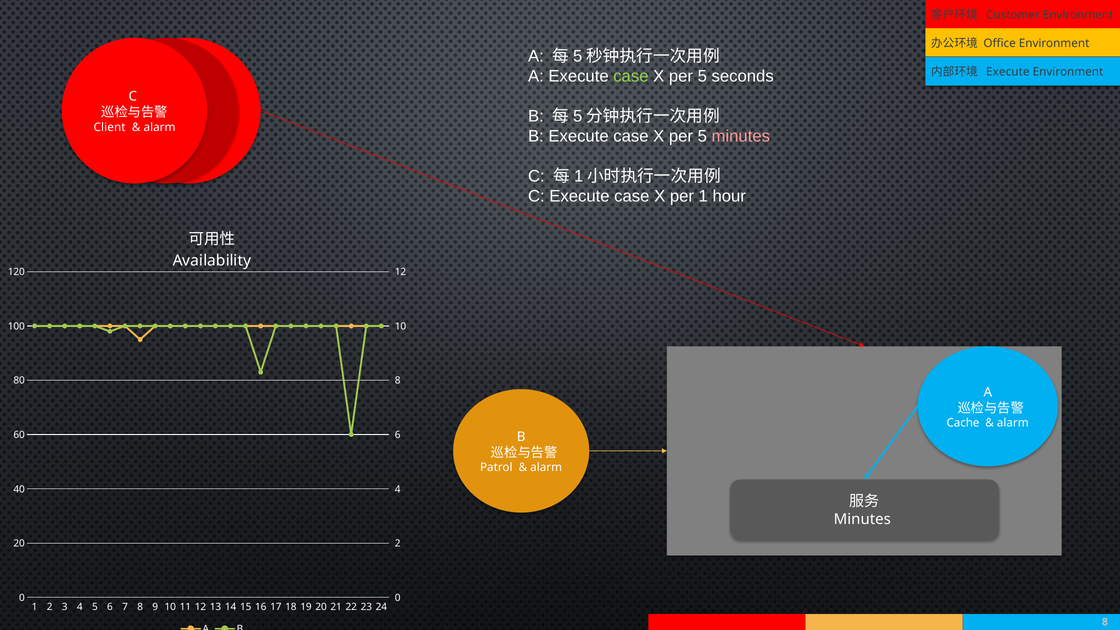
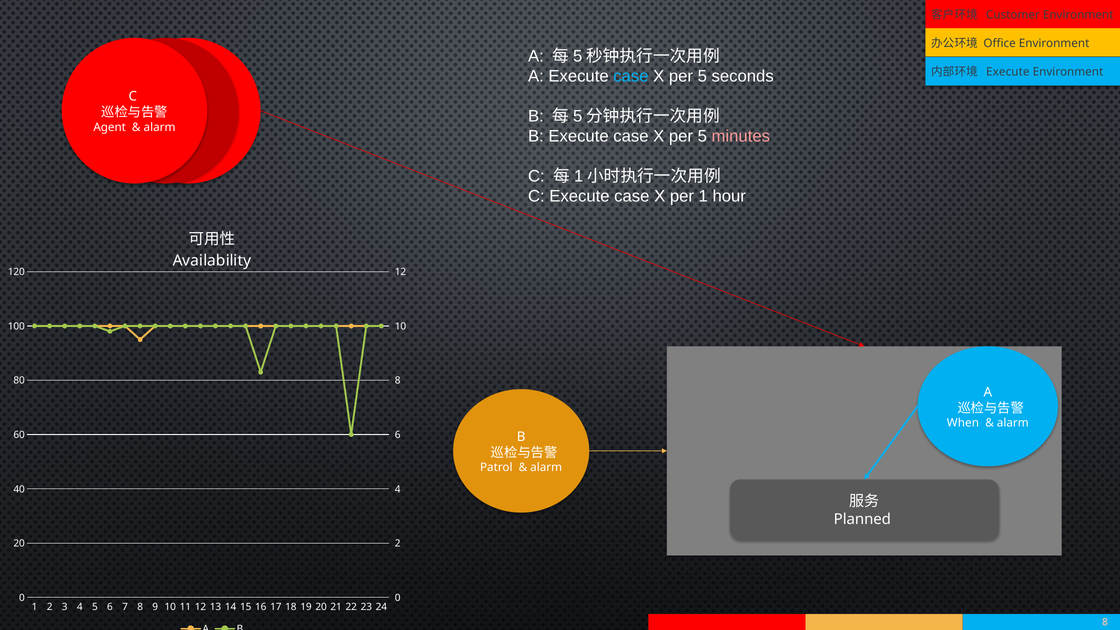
case colour: light green -> light blue (631, 76)
Client: Client -> Agent (110, 127)
Cache: Cache -> When (963, 423)
Minutes: Minutes -> Planned (862, 520)
